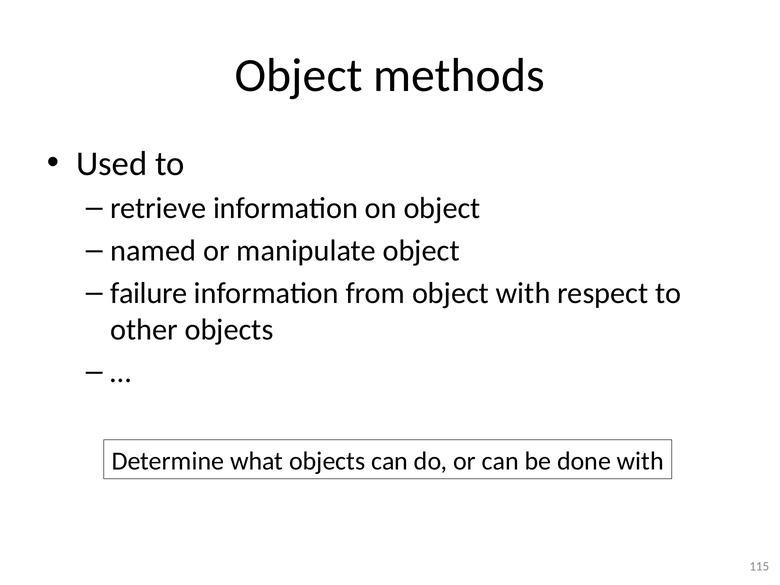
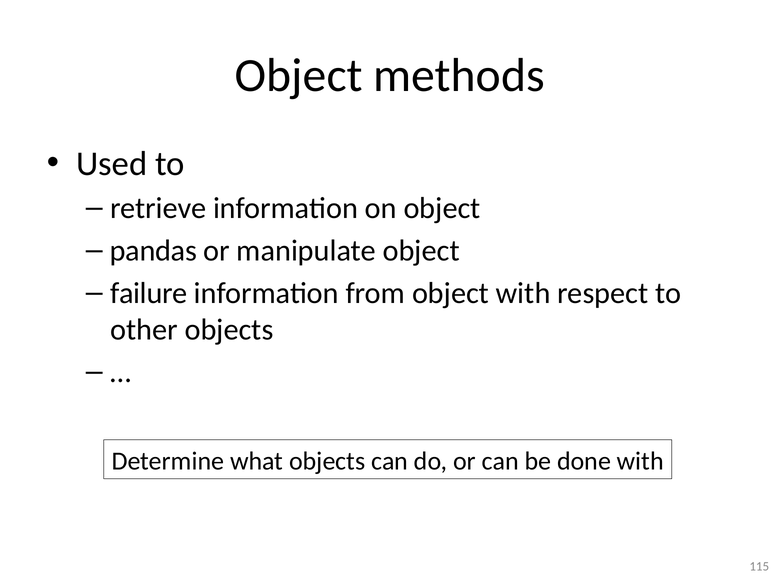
named: named -> pandas (153, 251)
